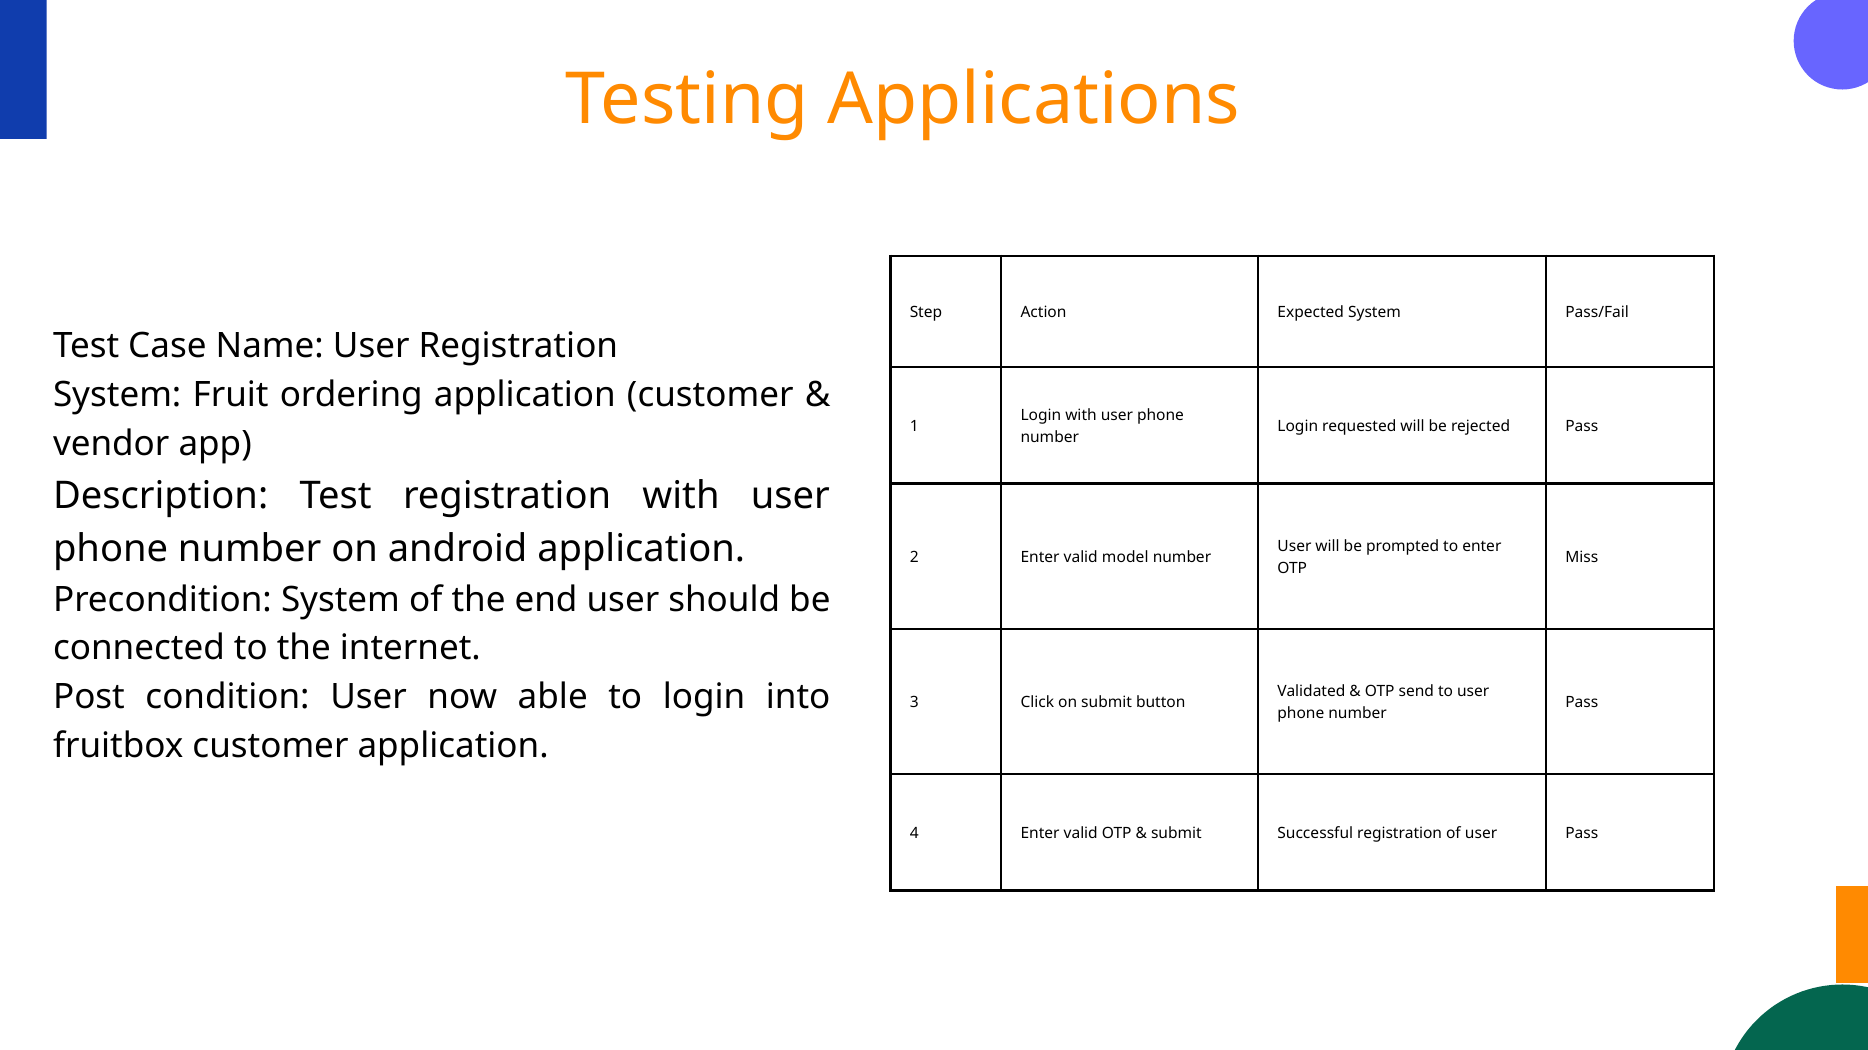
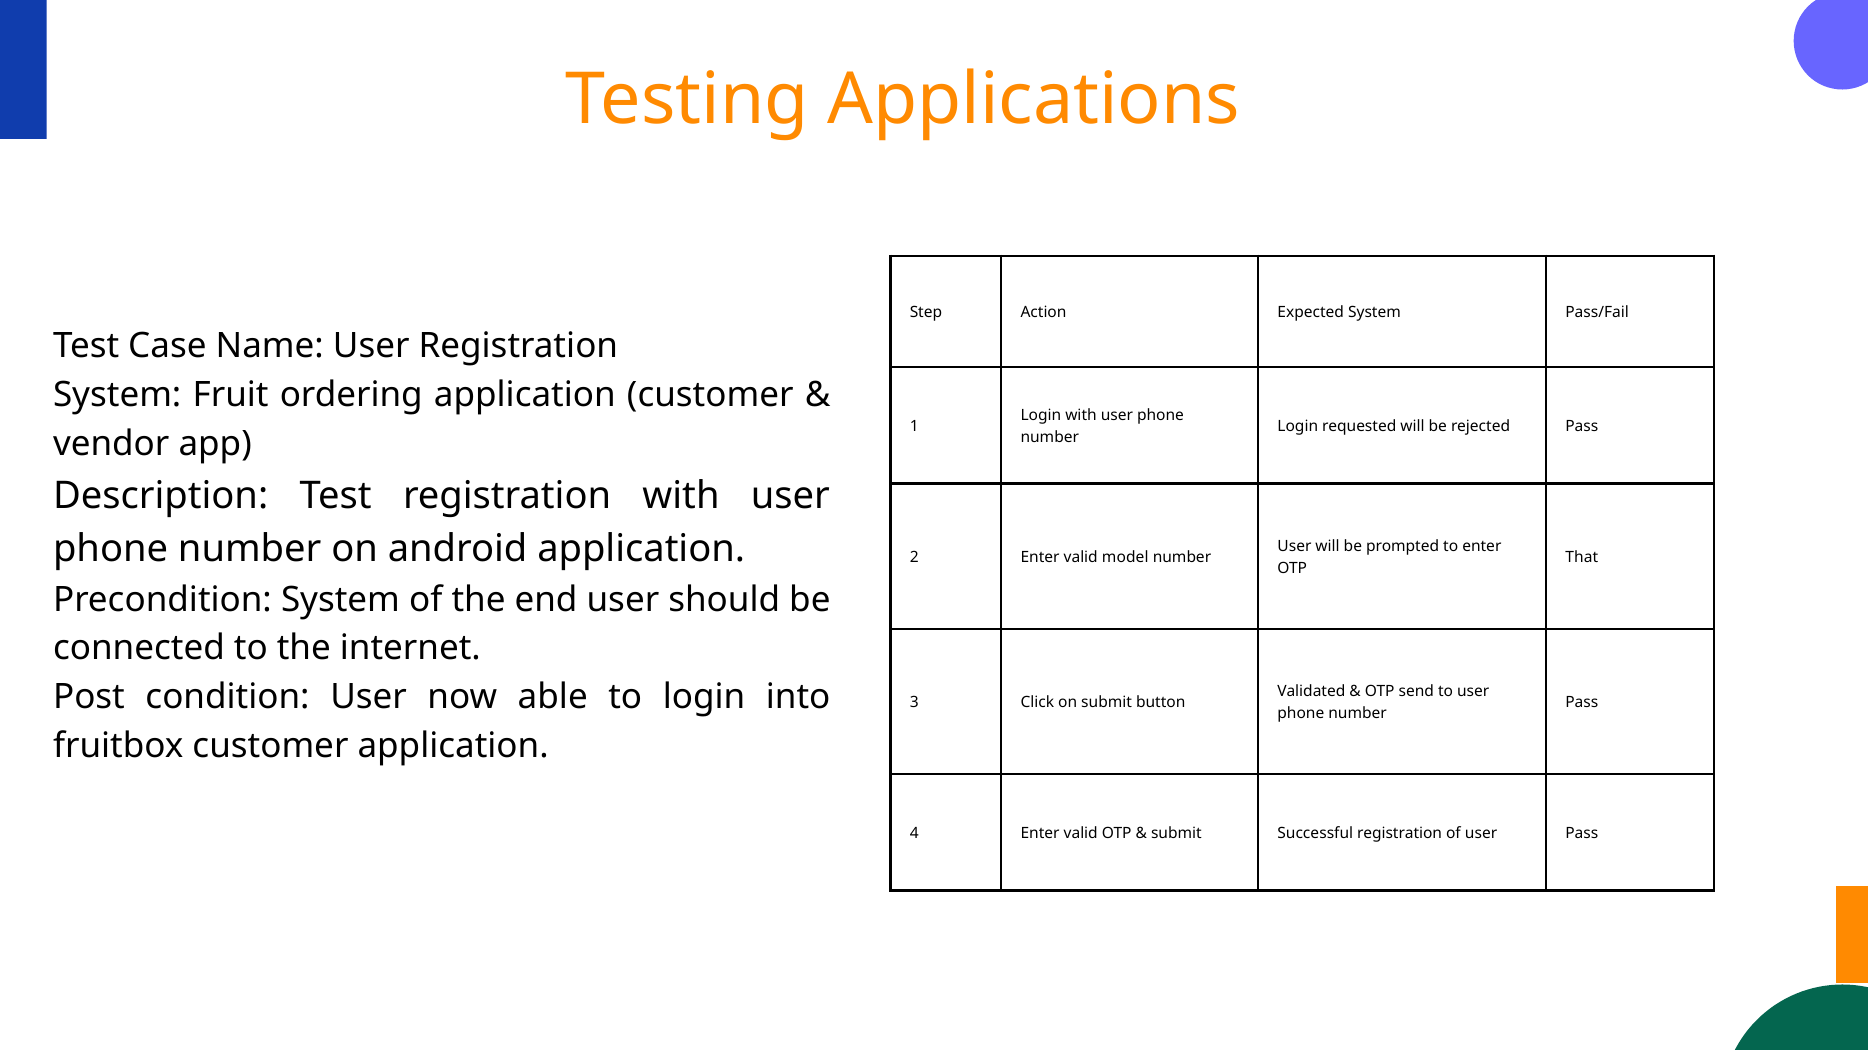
Miss: Miss -> That (1582, 558)
